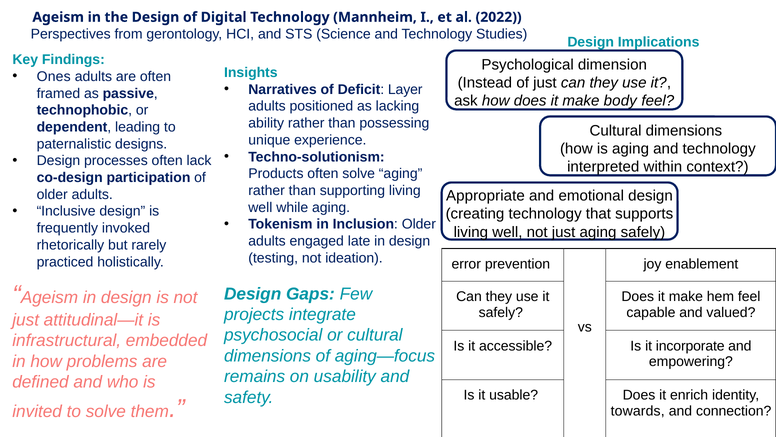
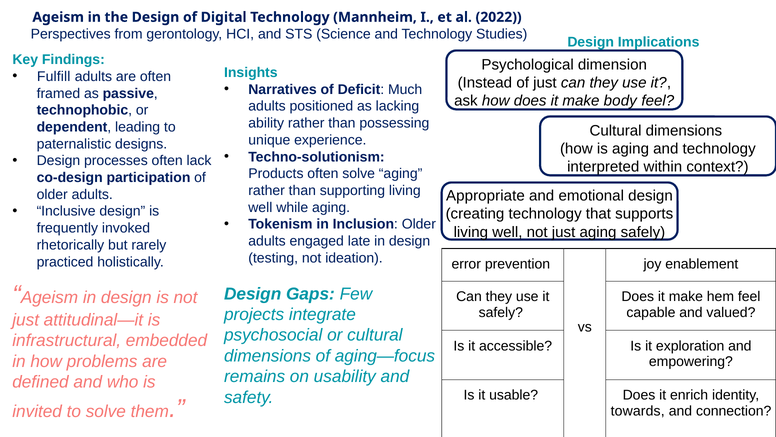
Ones: Ones -> Fulfill (54, 76)
Layer: Layer -> Much (405, 89)
incorporate: incorporate -> exploration (690, 346)
